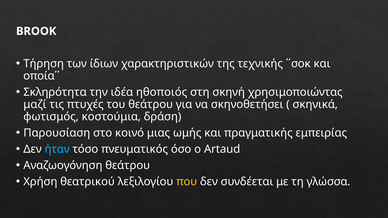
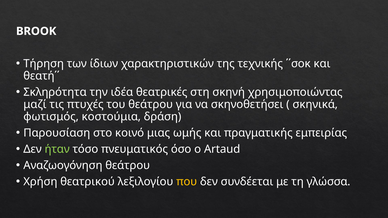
οποία΄΄: οποία΄΄ -> θεατή΄΄ (41, 76)
ηθοποιός: ηθοποιός -> θεατρικές (162, 92)
ήταν colour: light blue -> light green (57, 149)
